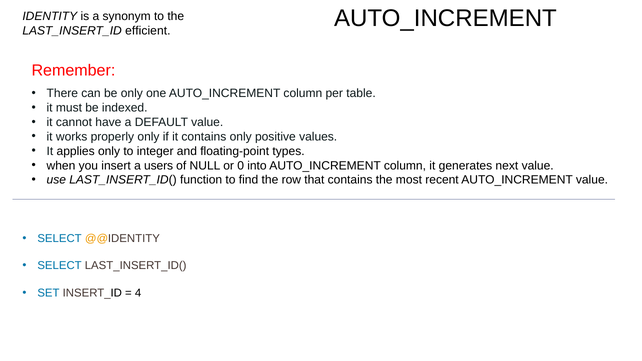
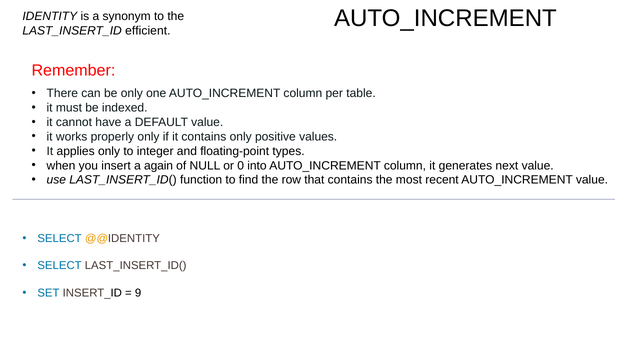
users: users -> again (159, 166)
4: 4 -> 9 (138, 293)
